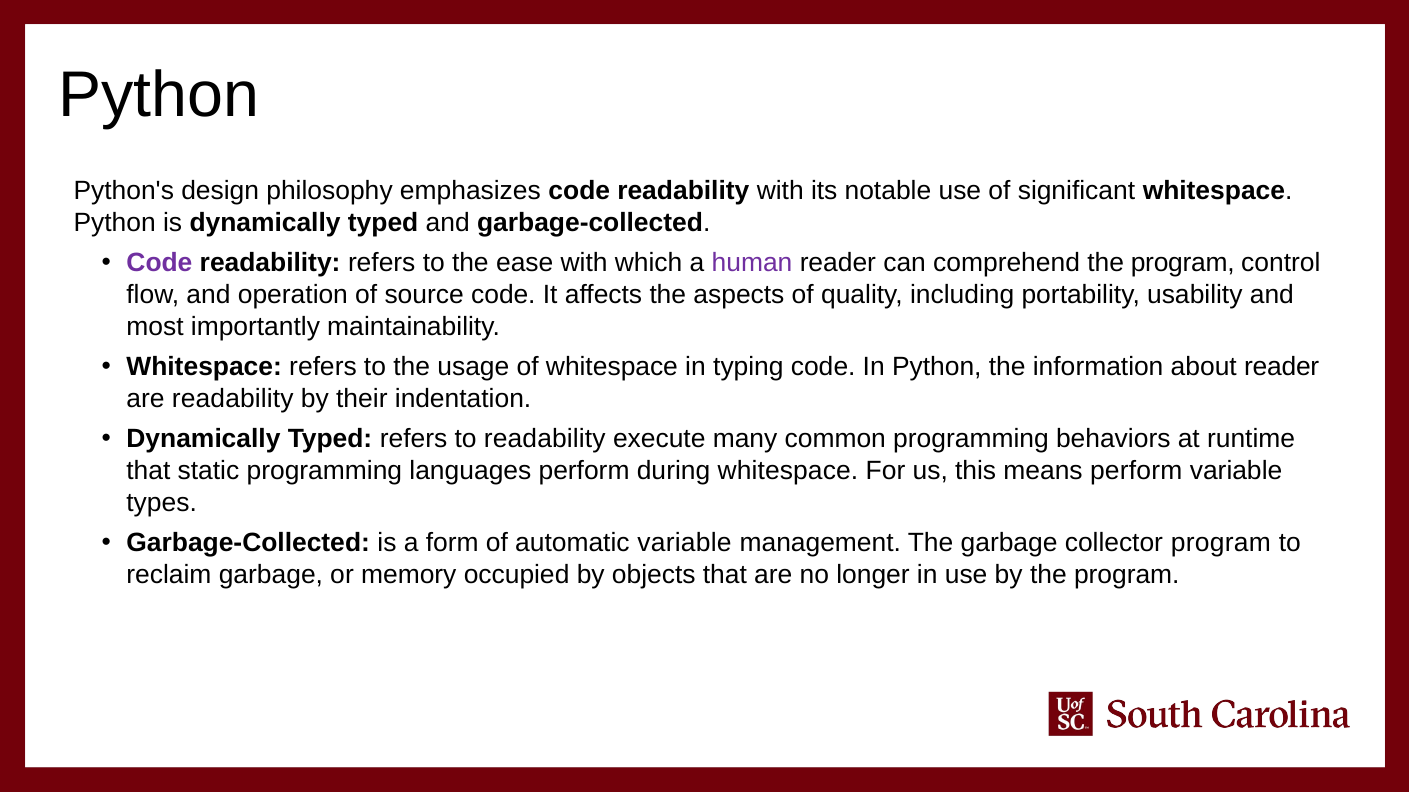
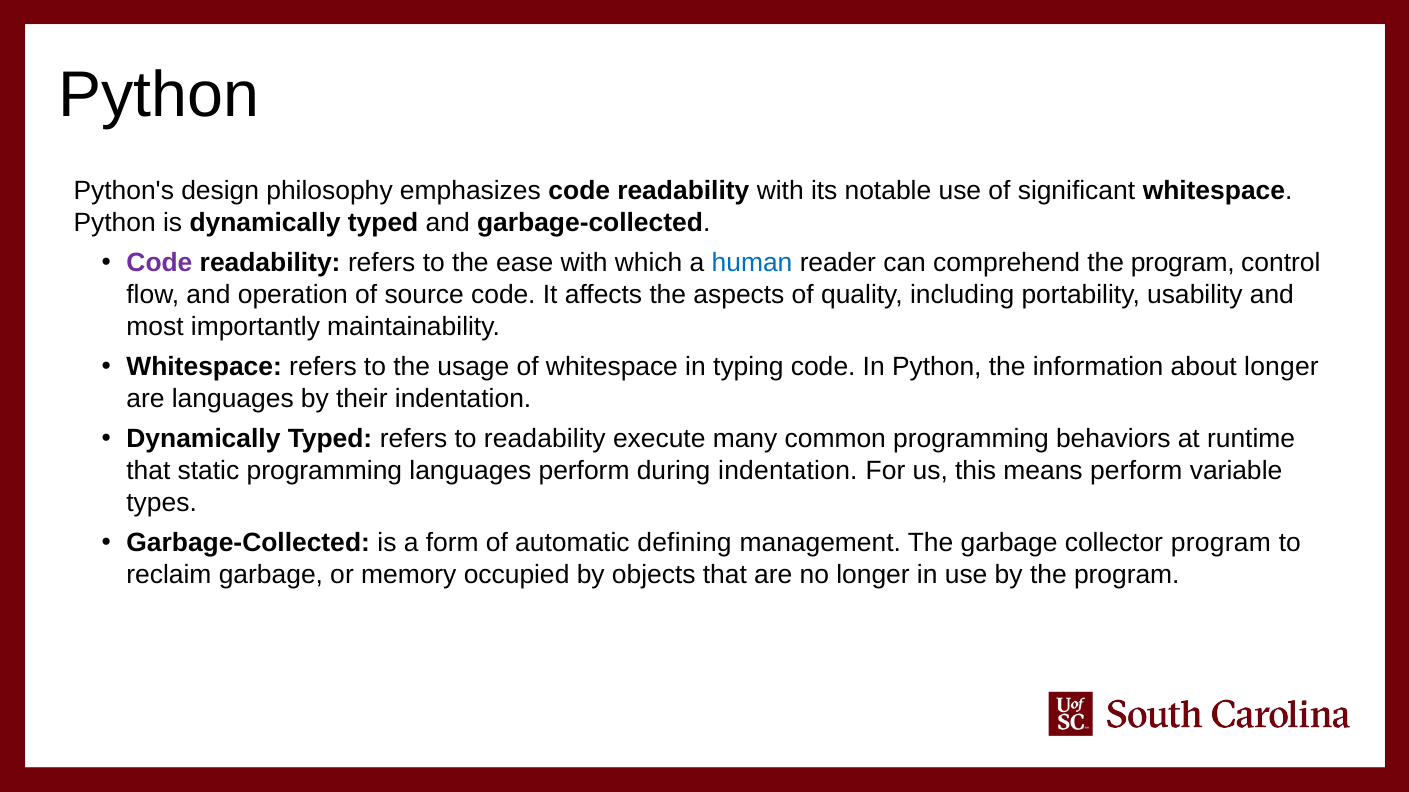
human colour: purple -> blue (752, 263)
about reader: reader -> longer (1281, 367)
are readability: readability -> languages (233, 399)
during whitespace: whitespace -> indentation (788, 471)
automatic variable: variable -> defining (684, 543)
